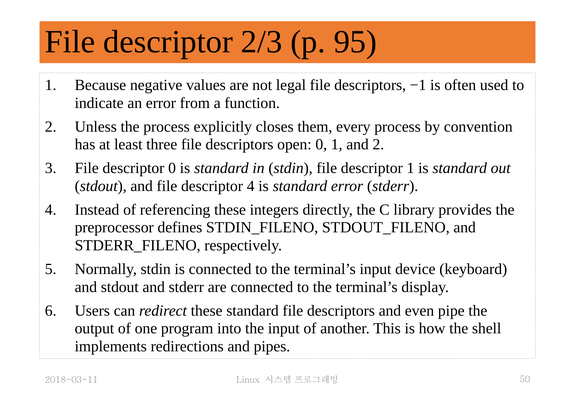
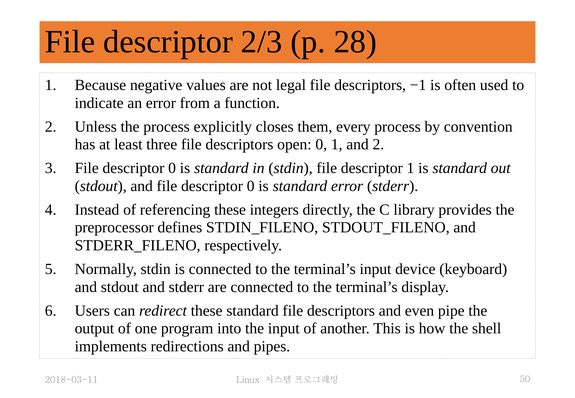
95: 95 -> 28 (355, 42)
and file descriptor 4: 4 -> 0 (251, 186)
